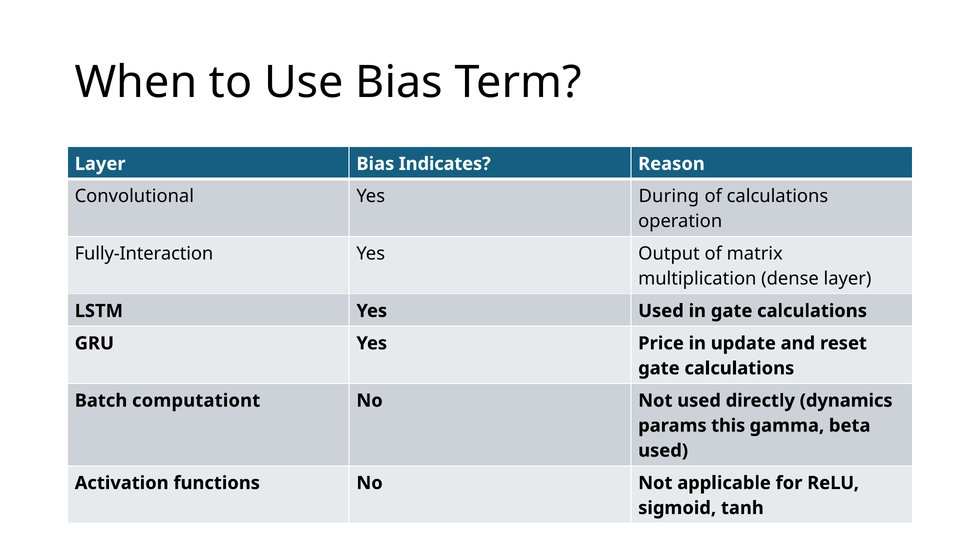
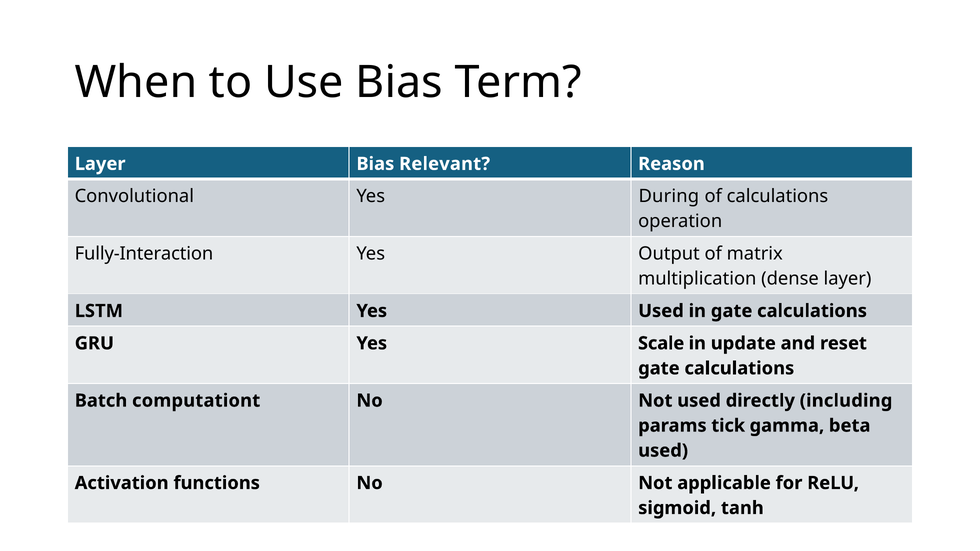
Indicates: Indicates -> Relevant (445, 164)
Price: Price -> Scale (661, 343)
dynamics: dynamics -> including (846, 401)
this: this -> tick (728, 426)
